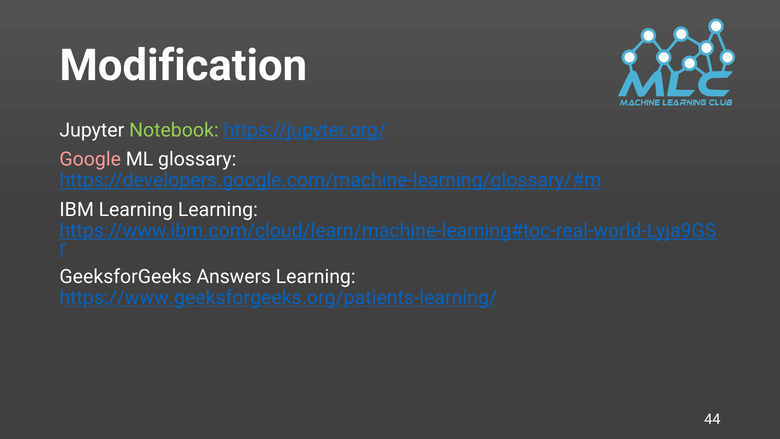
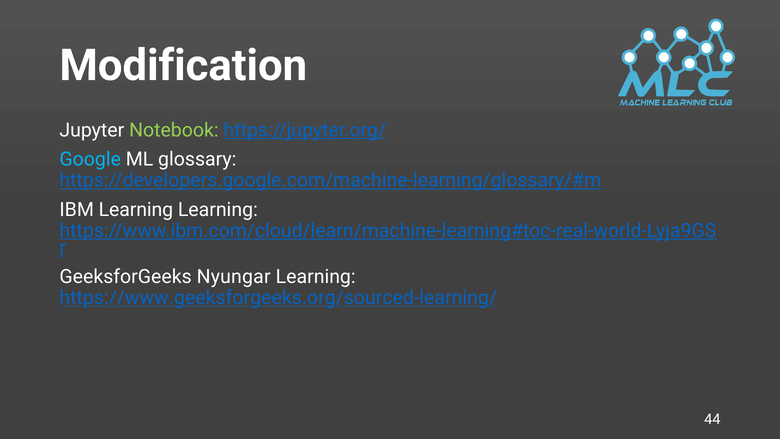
Google colour: pink -> light blue (90, 159)
Answers: Answers -> Nyungar (234, 277)
https://www.geeksforgeeks.org/patients-learning/: https://www.geeksforgeeks.org/patients-learning/ -> https://www.geeksforgeeks.org/sourced-learning/ (278, 298)
